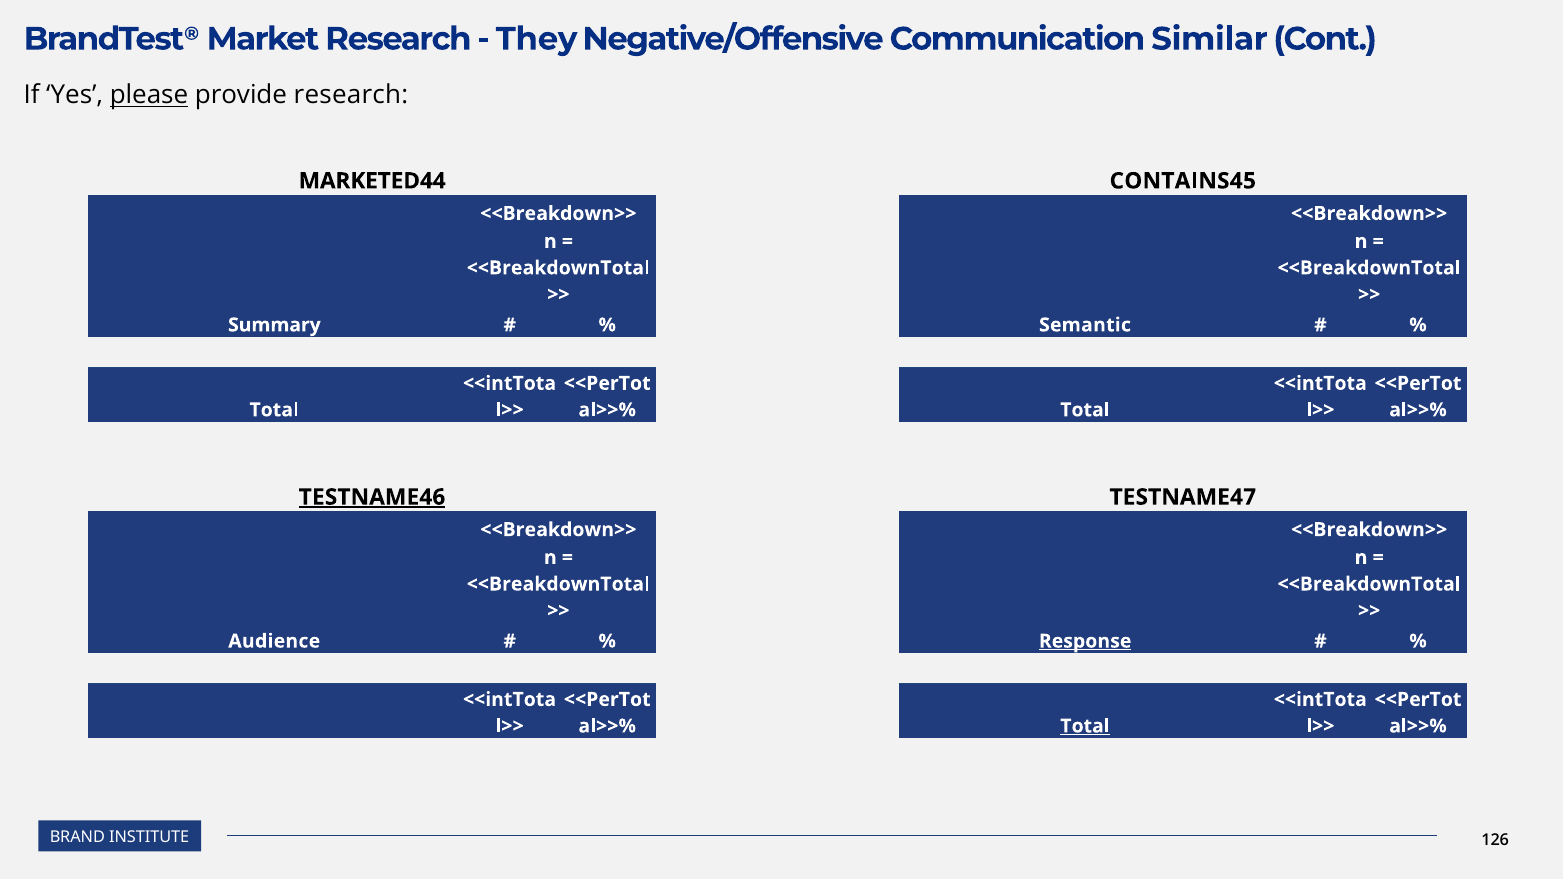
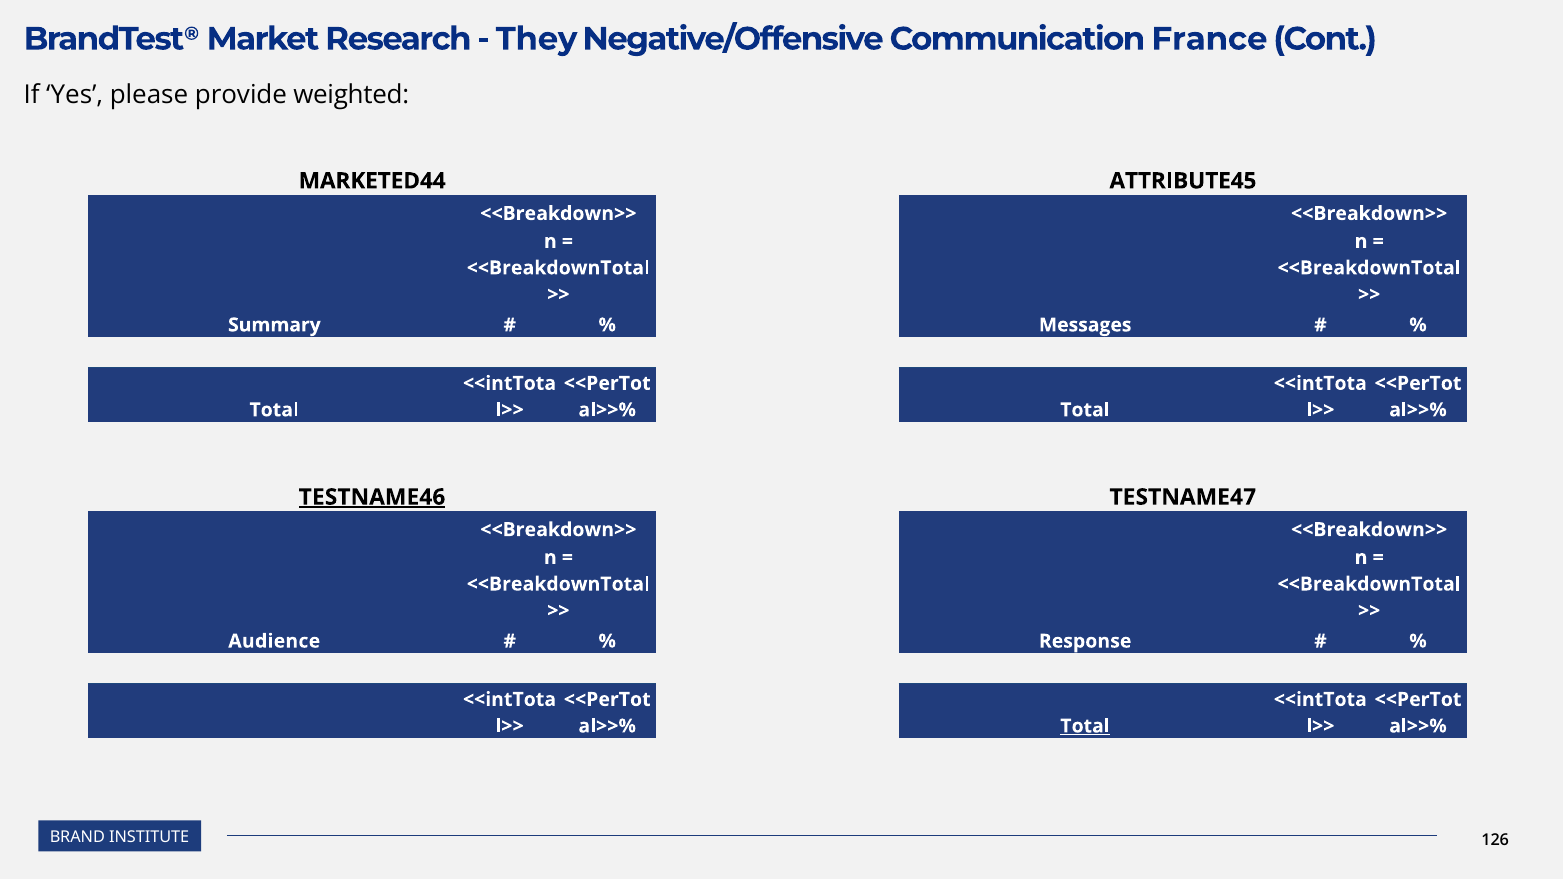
Similar: Similar -> France (1209, 39)
please underline: present -> none (149, 95)
provide research: research -> weighted (351, 95)
CONTAINS45: CONTAINS45 -> ATTRIBUTE45 (1183, 181)
Semantic: Semantic -> Messages (1085, 325)
Response underline: present -> none (1085, 641)
